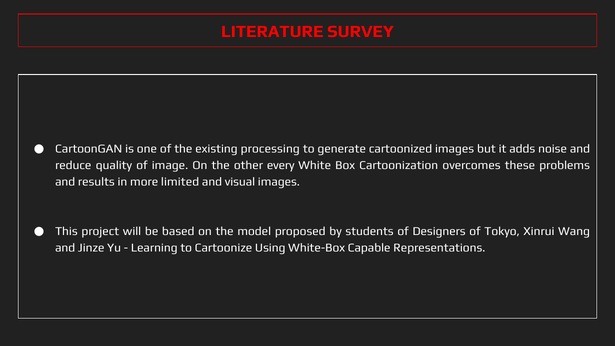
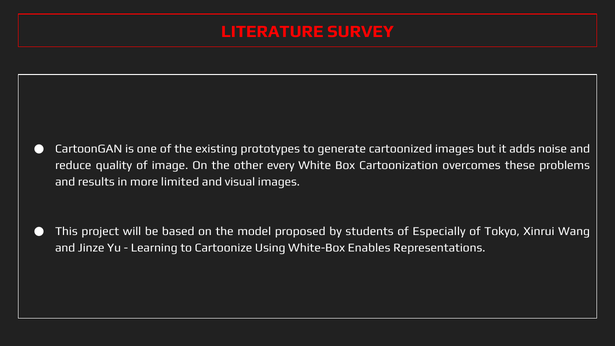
processing: processing -> prototypes (270, 149)
Designers: Designers -> Especially (439, 231)
Capable: Capable -> Enables (369, 248)
